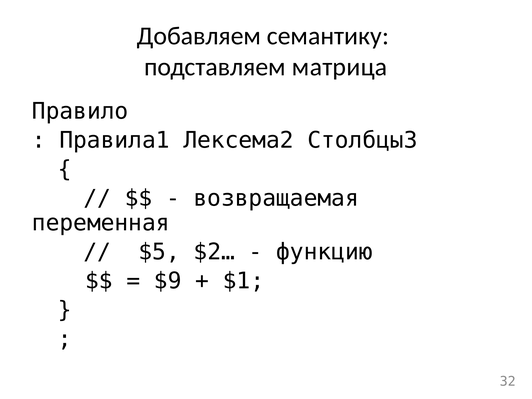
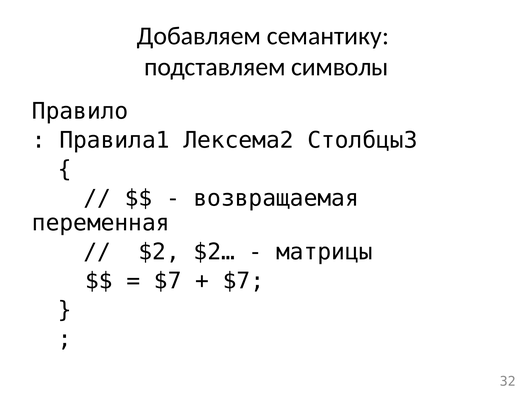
матрица: матрица -> символы (340, 67)
$5: $5 -> $2 (159, 252)
функцию: функцию -> матрицы (324, 252)
$9: $9 -> $7 (168, 281)
$1: $1 -> $7 (244, 281)
